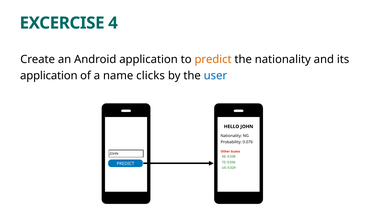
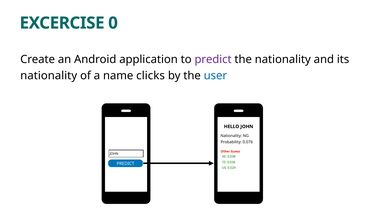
4: 4 -> 0 (113, 23)
predict colour: orange -> purple (213, 59)
application: application -> nationality (49, 76)
